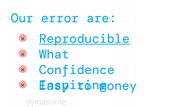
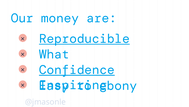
error: error -> money (60, 18)
Confidence underline: none -> present (77, 69)
money: money -> ebony (118, 85)
